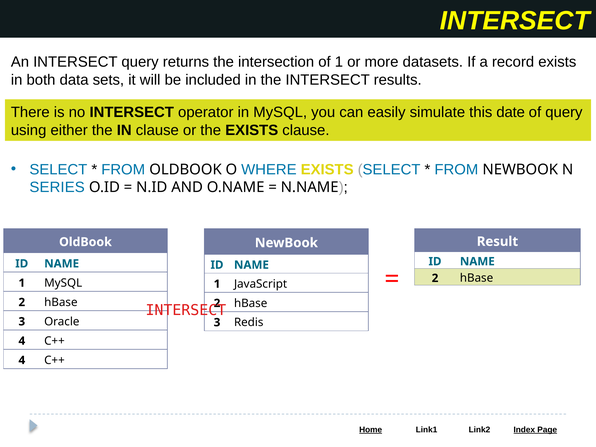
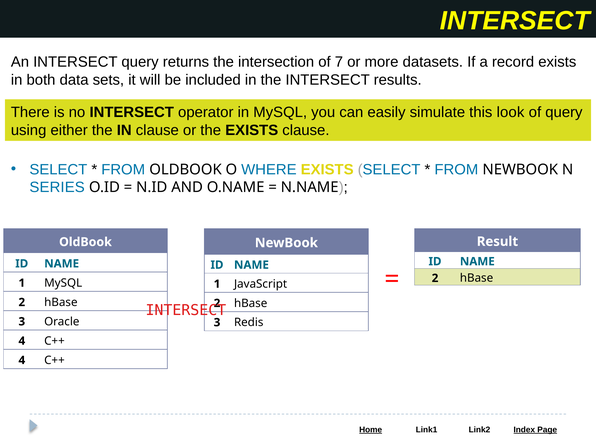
of 1: 1 -> 7 (339, 62)
date: date -> look (510, 112)
